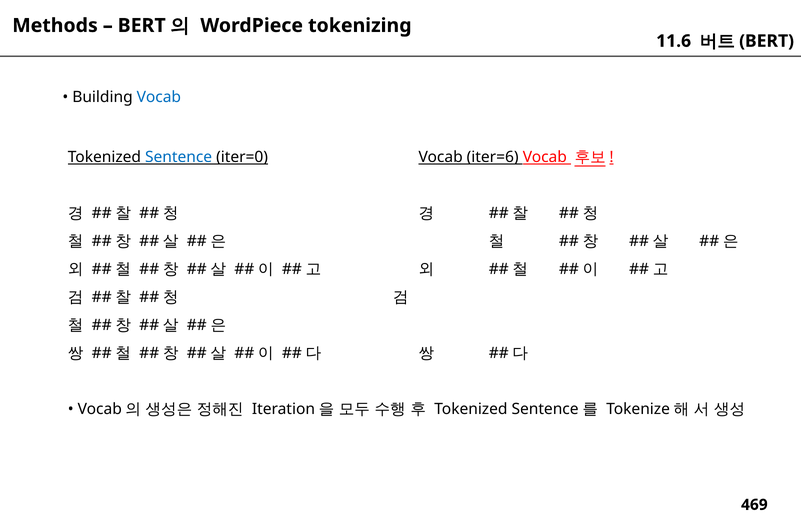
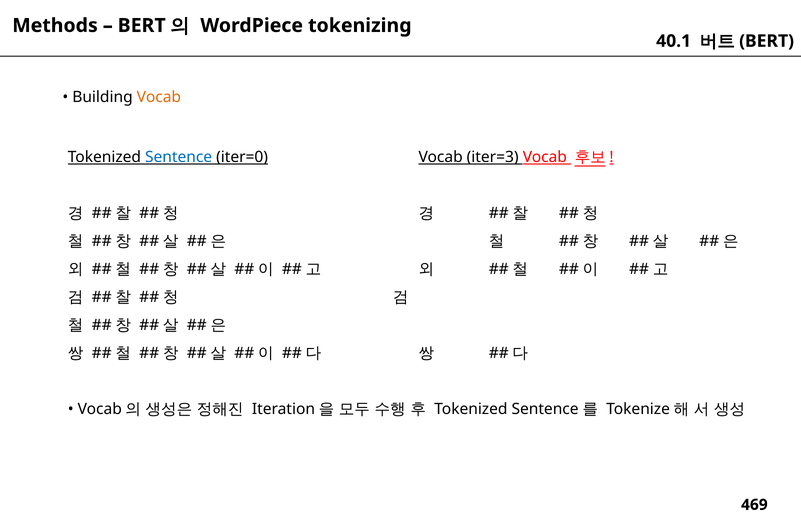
11.6: 11.6 -> 40.1 (674, 41)
Vocab colour: blue -> orange (159, 97)
iter=6: iter=6 -> iter=3 (493, 157)
